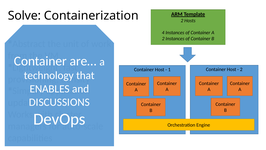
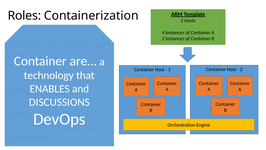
Solve: Solve -> Roles (24, 16)
